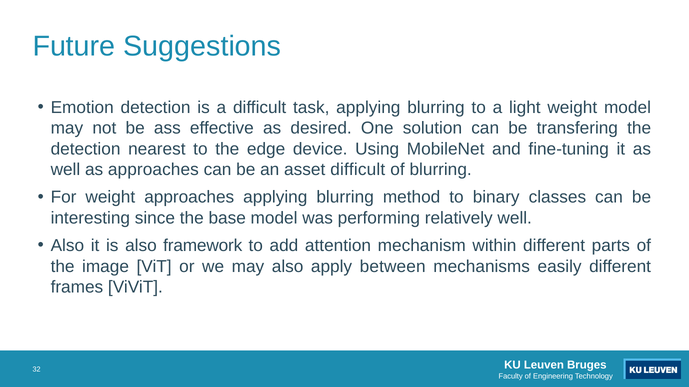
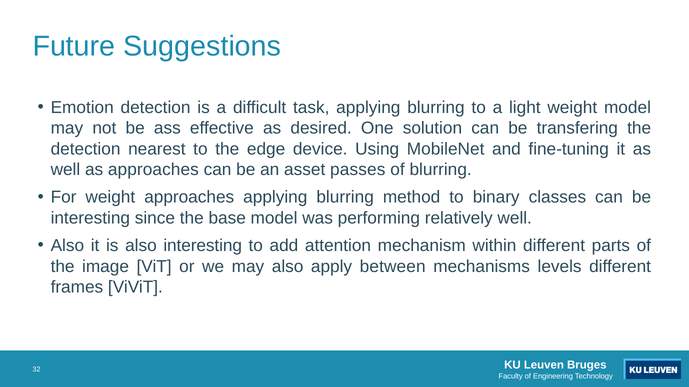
asset difficult: difficult -> passes (358, 170)
also framework: framework -> interesting (203, 246)
easily: easily -> levels (560, 267)
